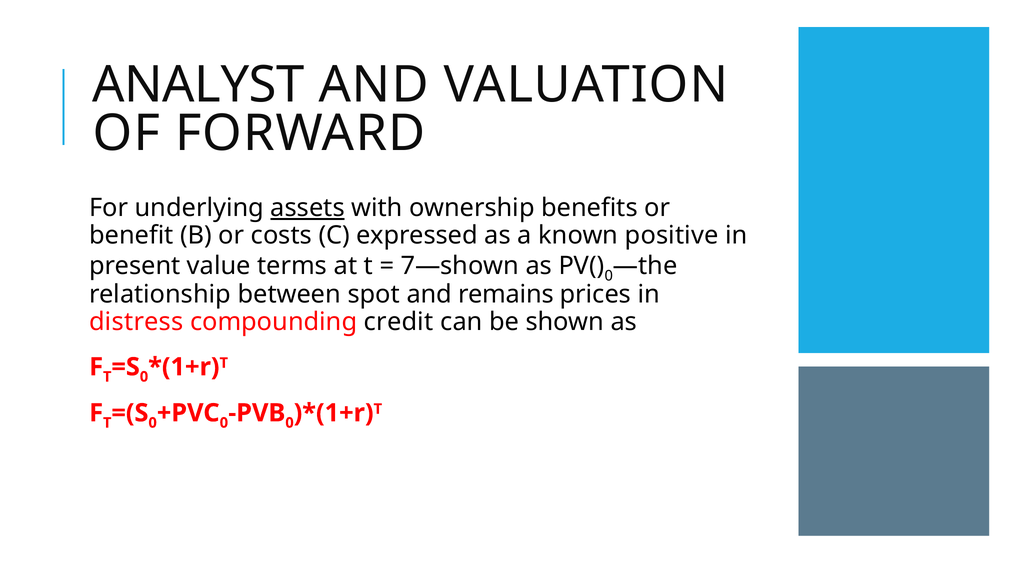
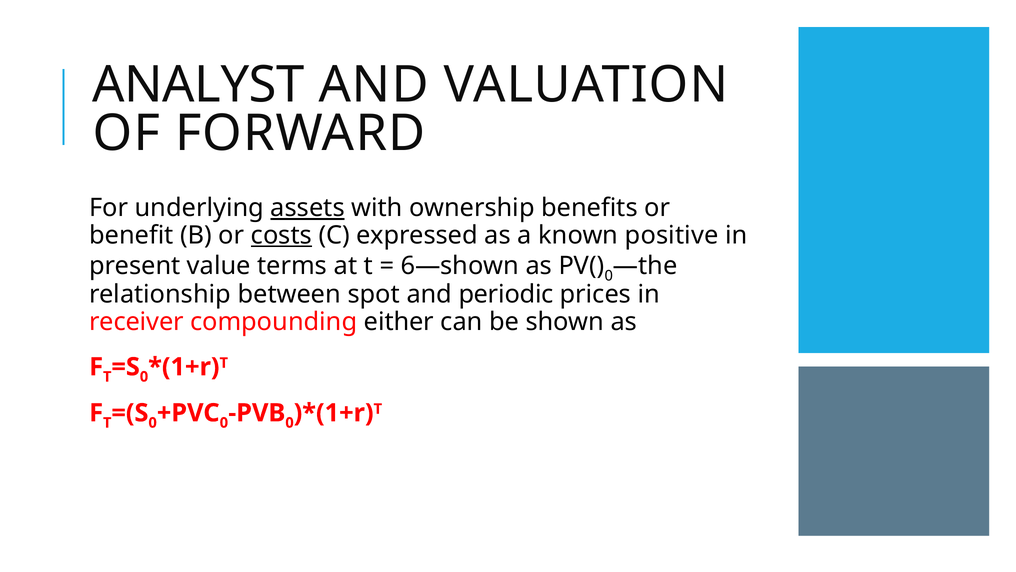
costs underline: none -> present (281, 235)
7—shown: 7—shown -> 6—shown (460, 266)
remains: remains -> periodic (506, 294)
distress: distress -> receiver (136, 321)
credit: credit -> either (399, 321)
